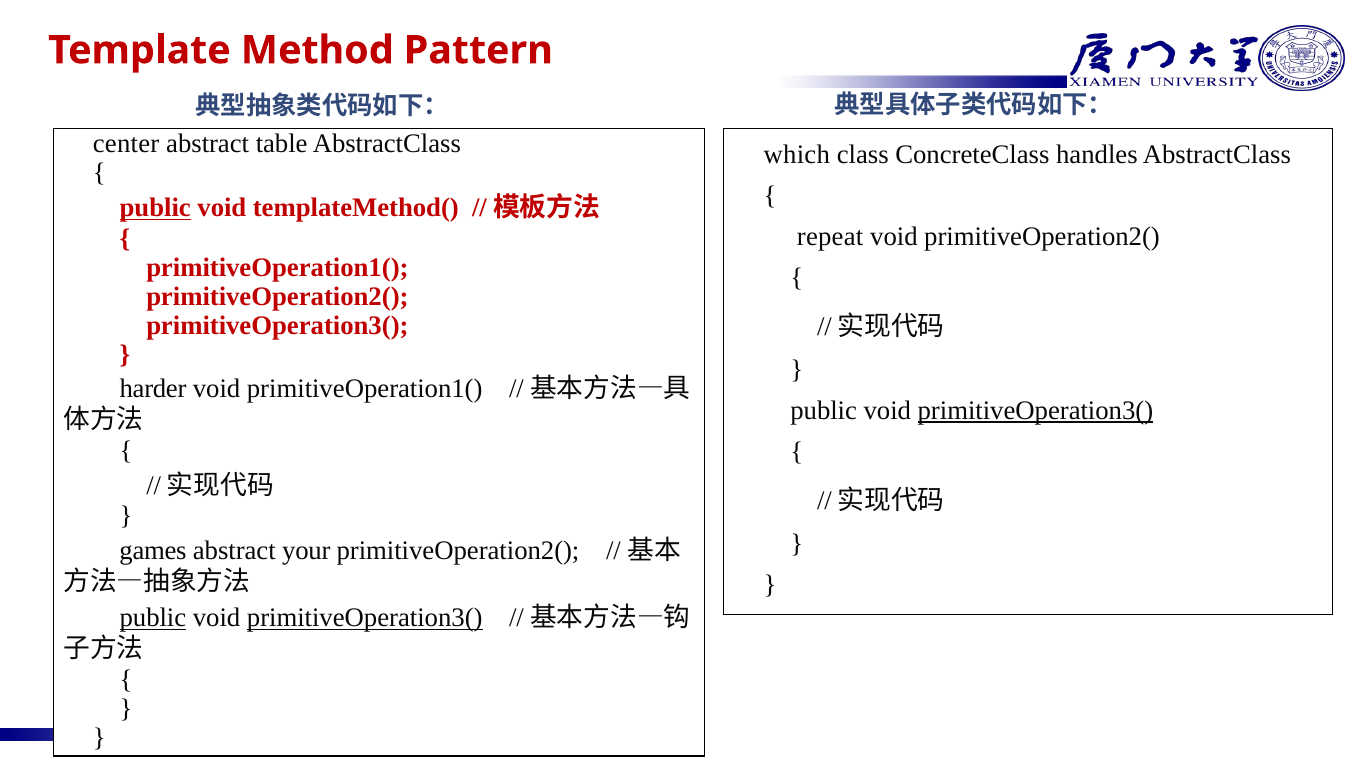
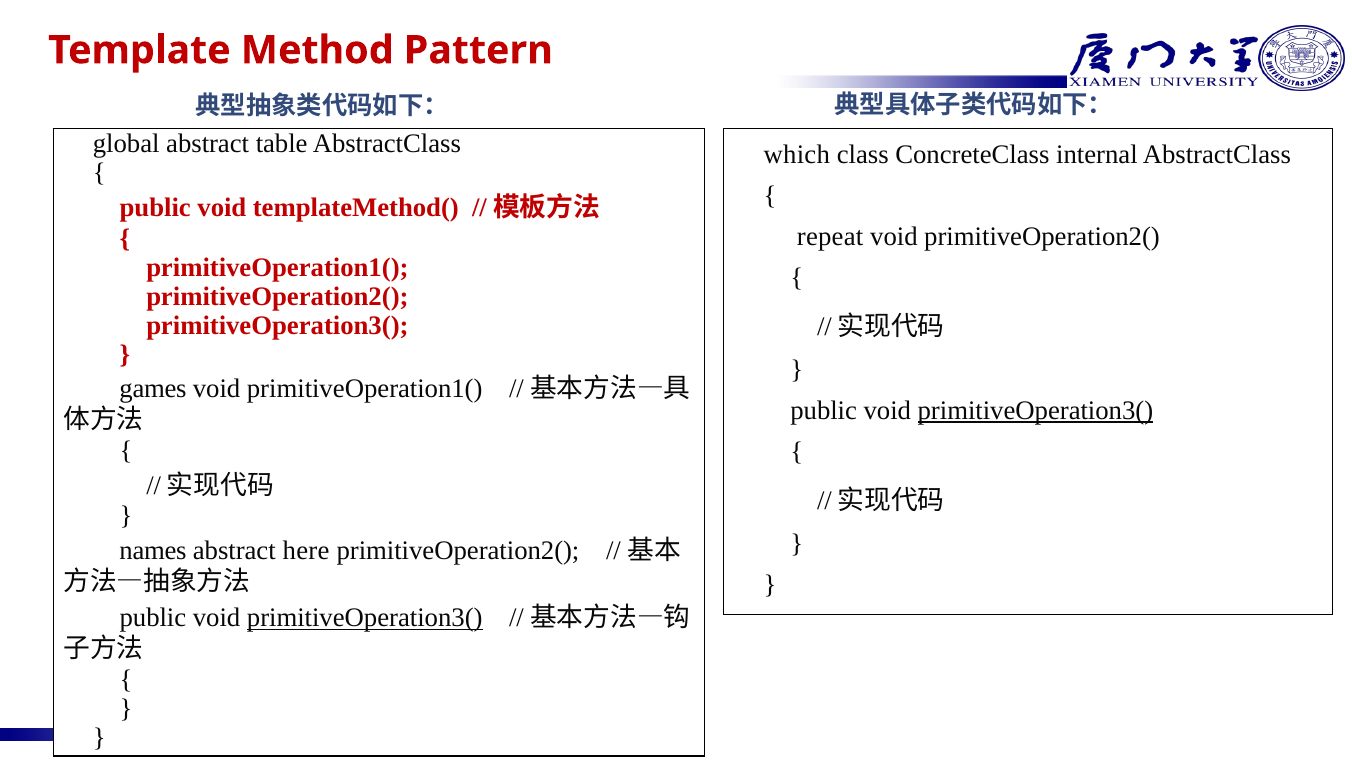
center: center -> global (126, 144)
handles: handles -> internal (1097, 155)
public underline: present -> none (155, 208)
harder: harder -> games (153, 389)
games: games -> names (153, 551)
your: your -> here (306, 551)
public underline: present -> none (153, 618)
